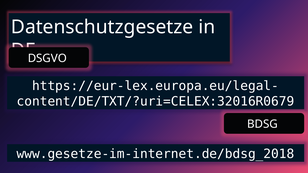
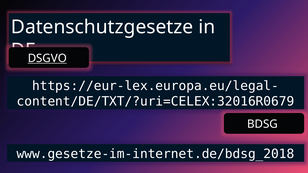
DSGVO underline: none -> present (47, 58)
